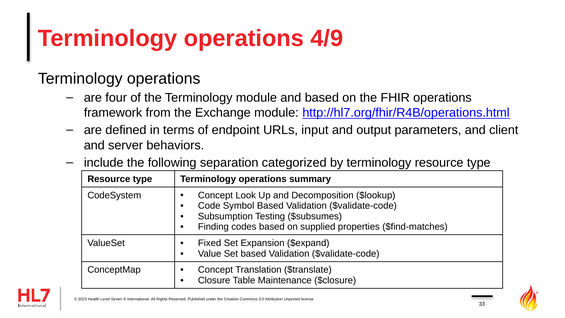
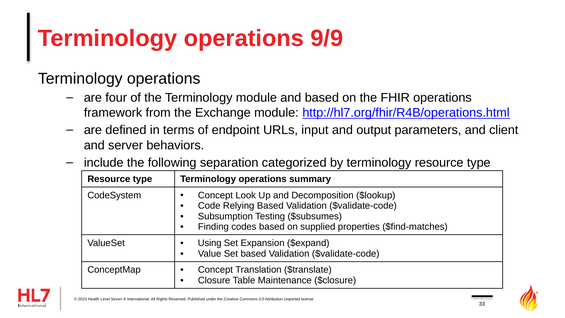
4/9: 4/9 -> 9/9 (327, 39)
Symbol: Symbol -> Relying (239, 206)
Fixed: Fixed -> Using (210, 243)
